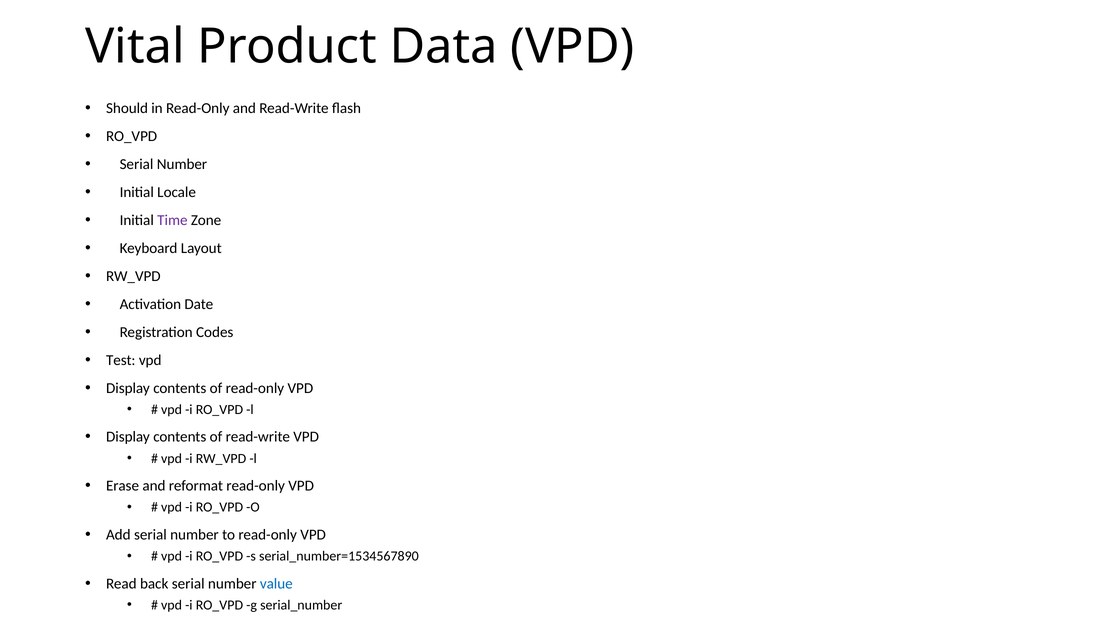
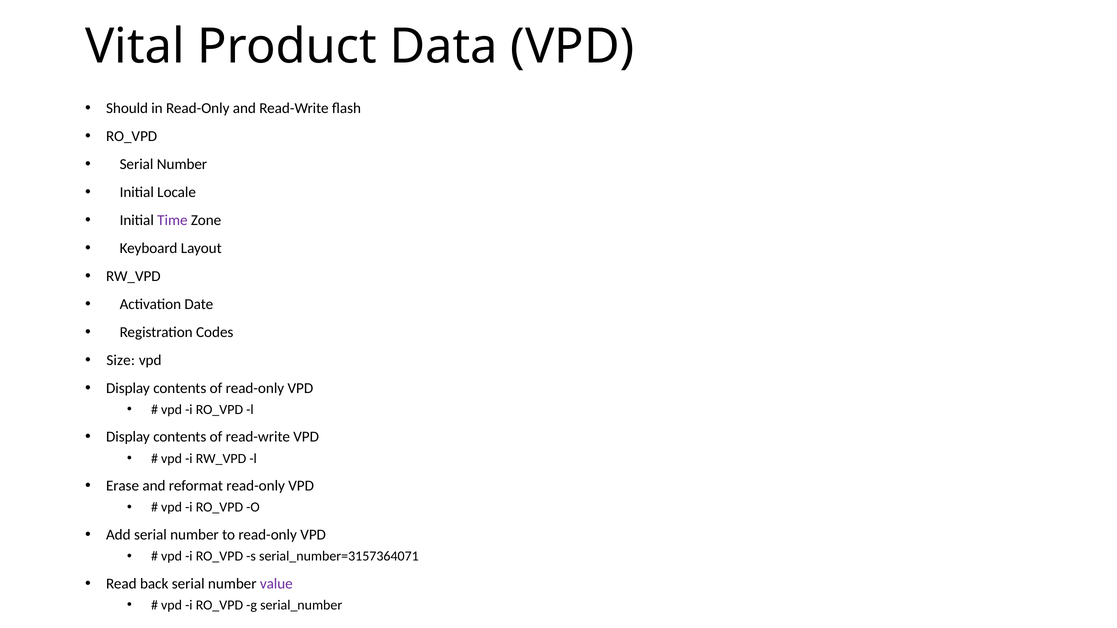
Test: Test -> Size (121, 360)
serial_number=1534567890: serial_number=1534567890 -> serial_number=3157364071 (339, 556)
value colour: blue -> purple (276, 584)
